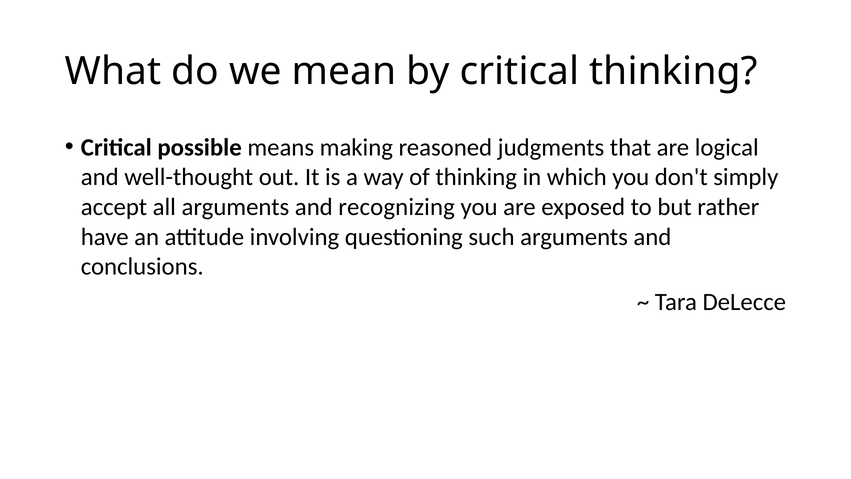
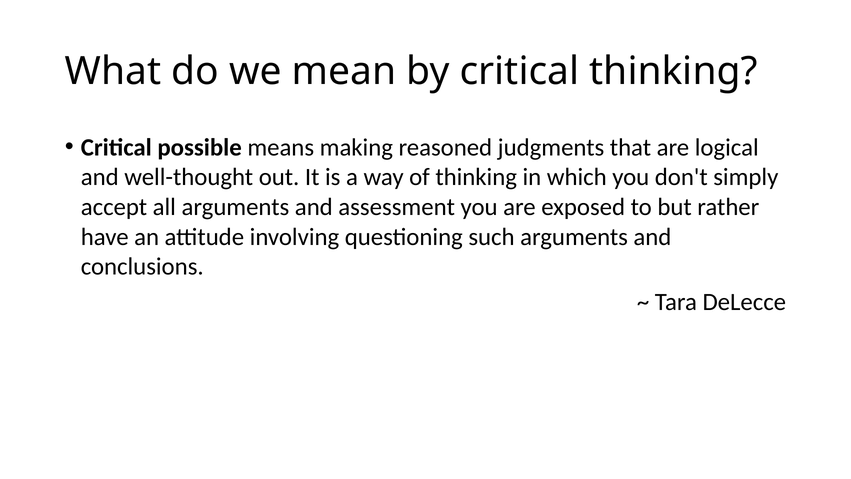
recognizing: recognizing -> assessment (397, 207)
